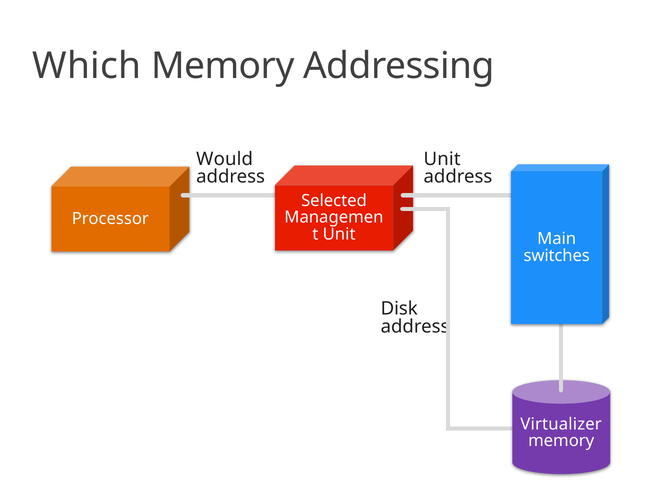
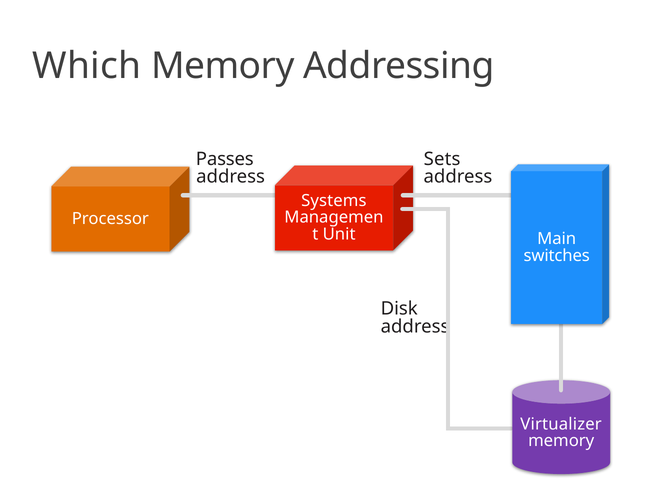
Would: Would -> Passes (225, 159)
Unit: Unit -> Sets (442, 159)
Selected: Selected -> Systems (334, 201)
